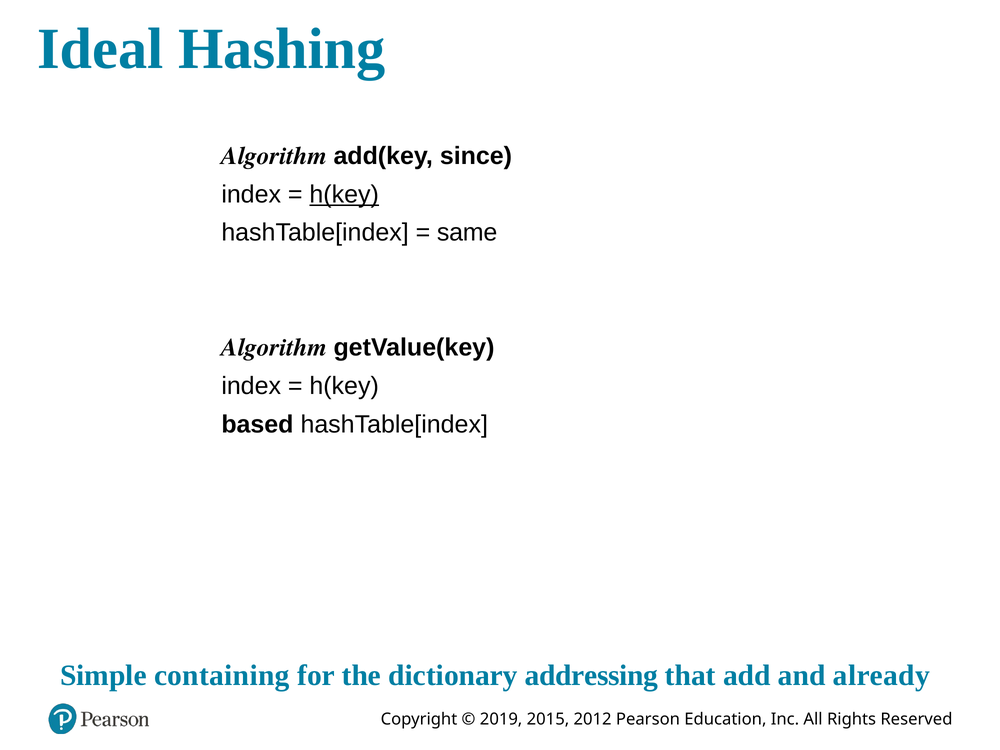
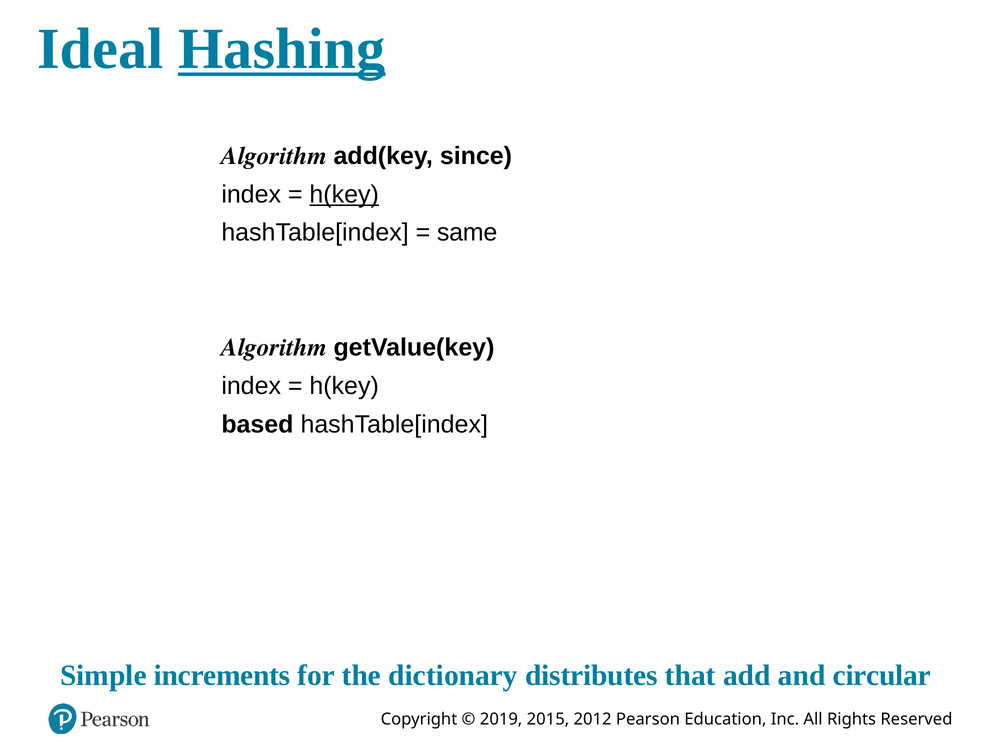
Hashing underline: none -> present (282, 49)
containing: containing -> increments (222, 676)
addressing: addressing -> distributes (591, 676)
already: already -> circular (882, 676)
